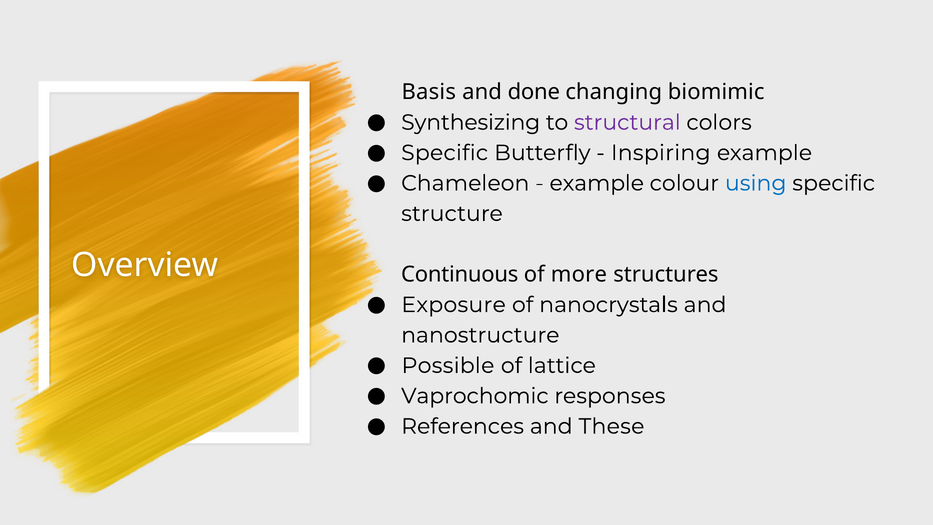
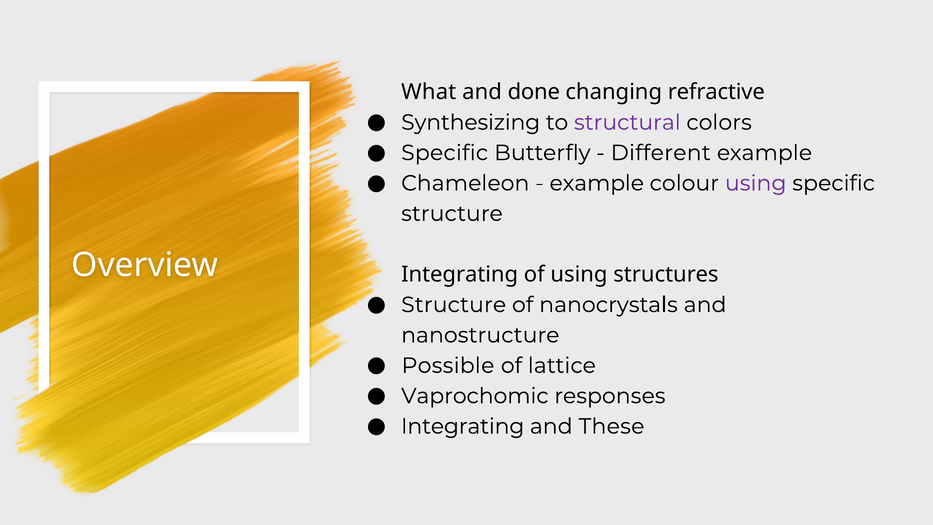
Basis: Basis -> What (429, 92)
biomimic: biomimic -> refractive (716, 92)
Inspiring: Inspiring -> Different (661, 153)
using colour: blue -> purple (756, 183)
Continuous: Continuous -> Integrating (460, 274)
of more: more -> using (579, 274)
Exposure: Exposure -> Structure (454, 305)
References: References -> Integrating (463, 426)
